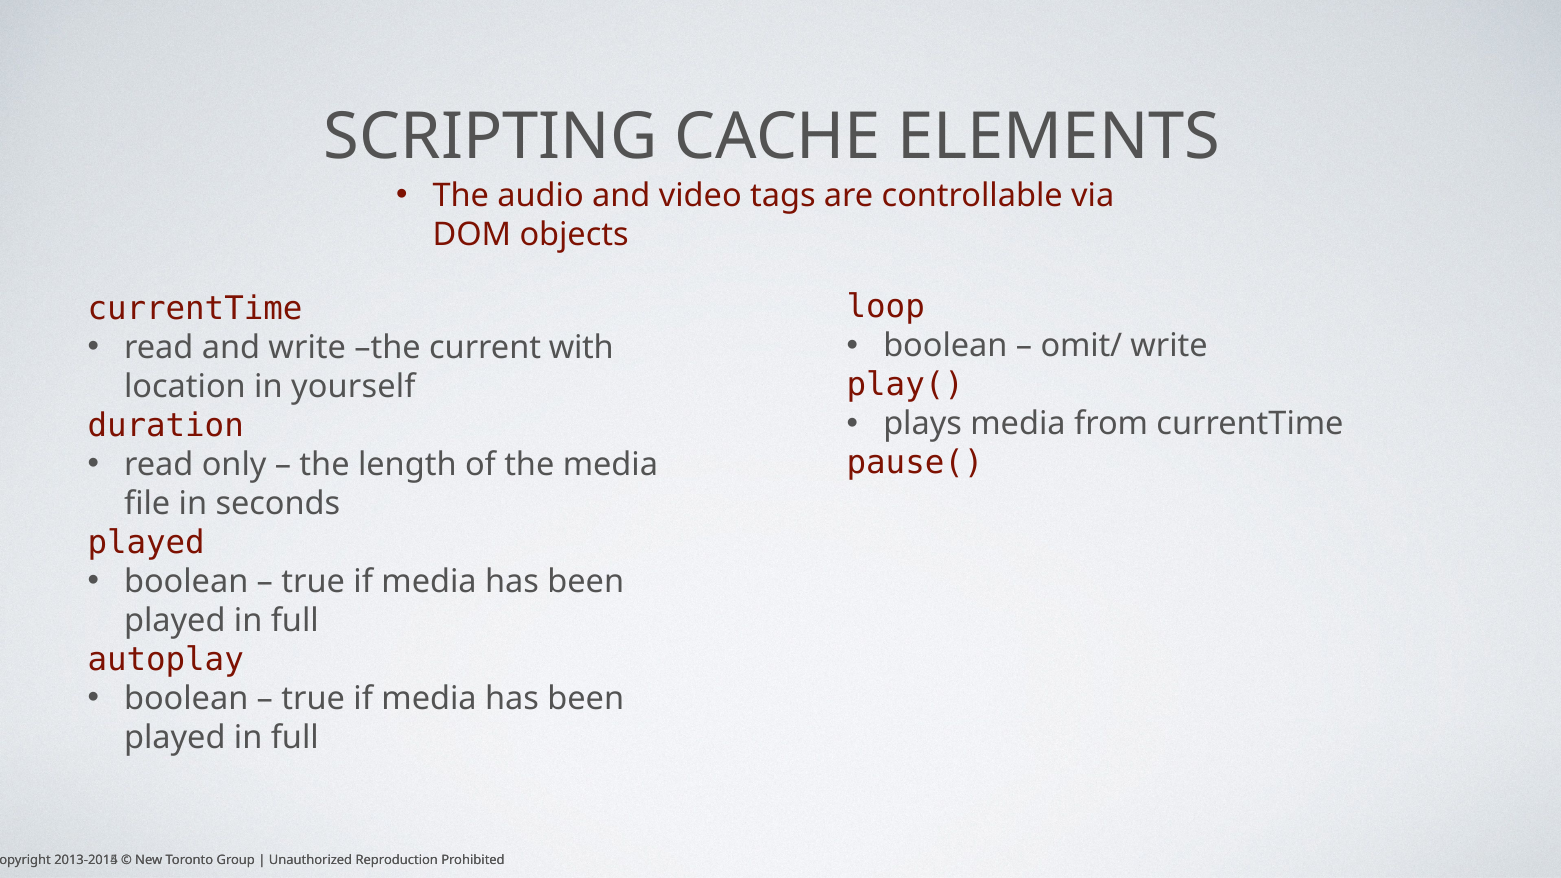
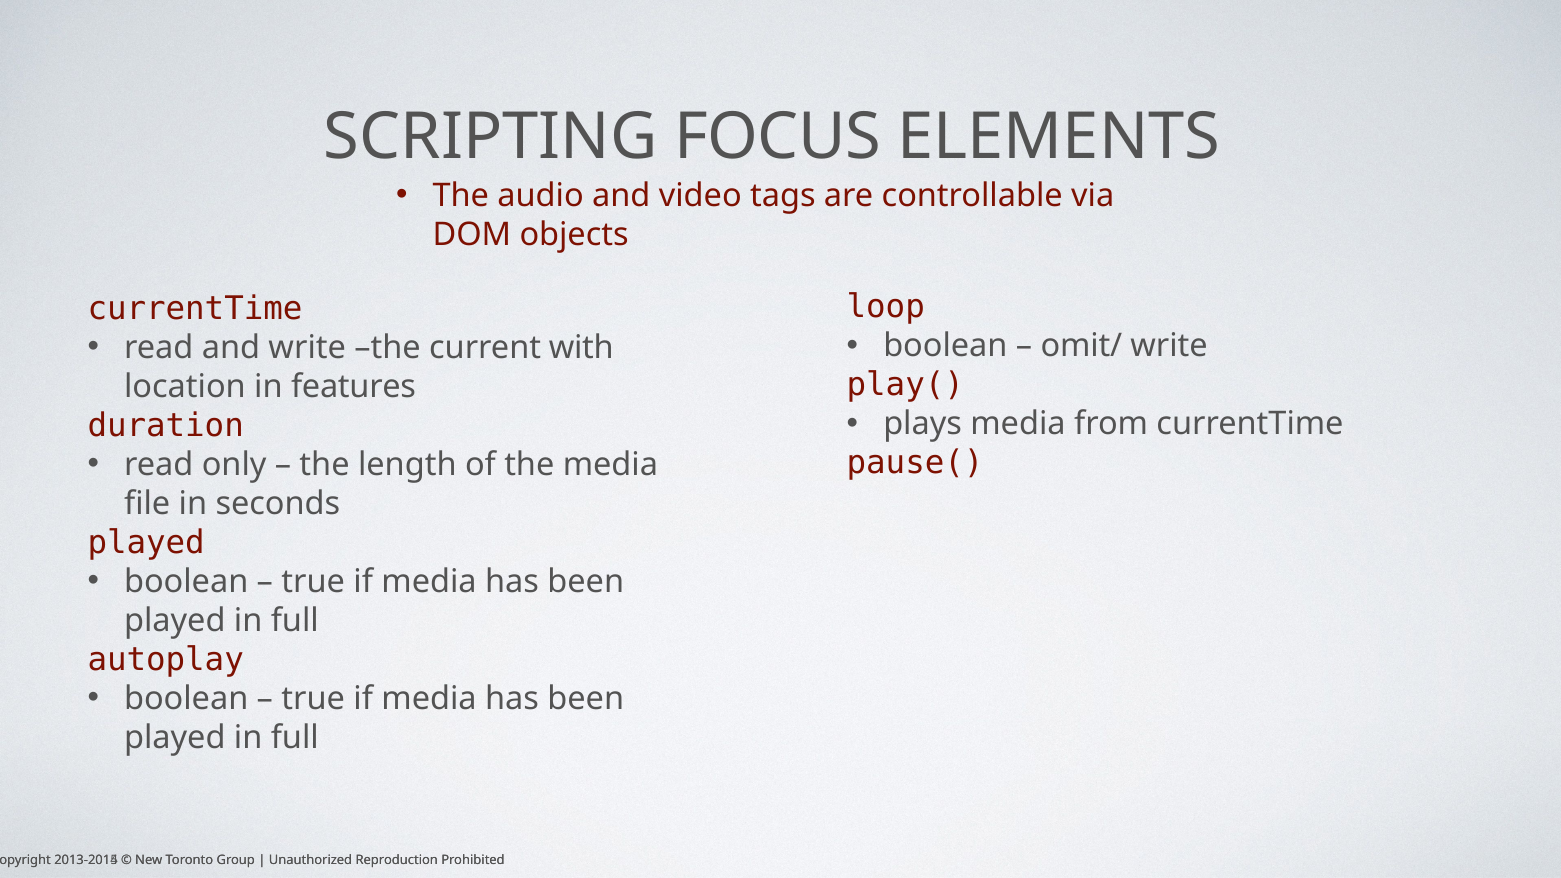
CACHE: CACHE -> FOCUS (778, 137)
yourself: yourself -> features (354, 386)
